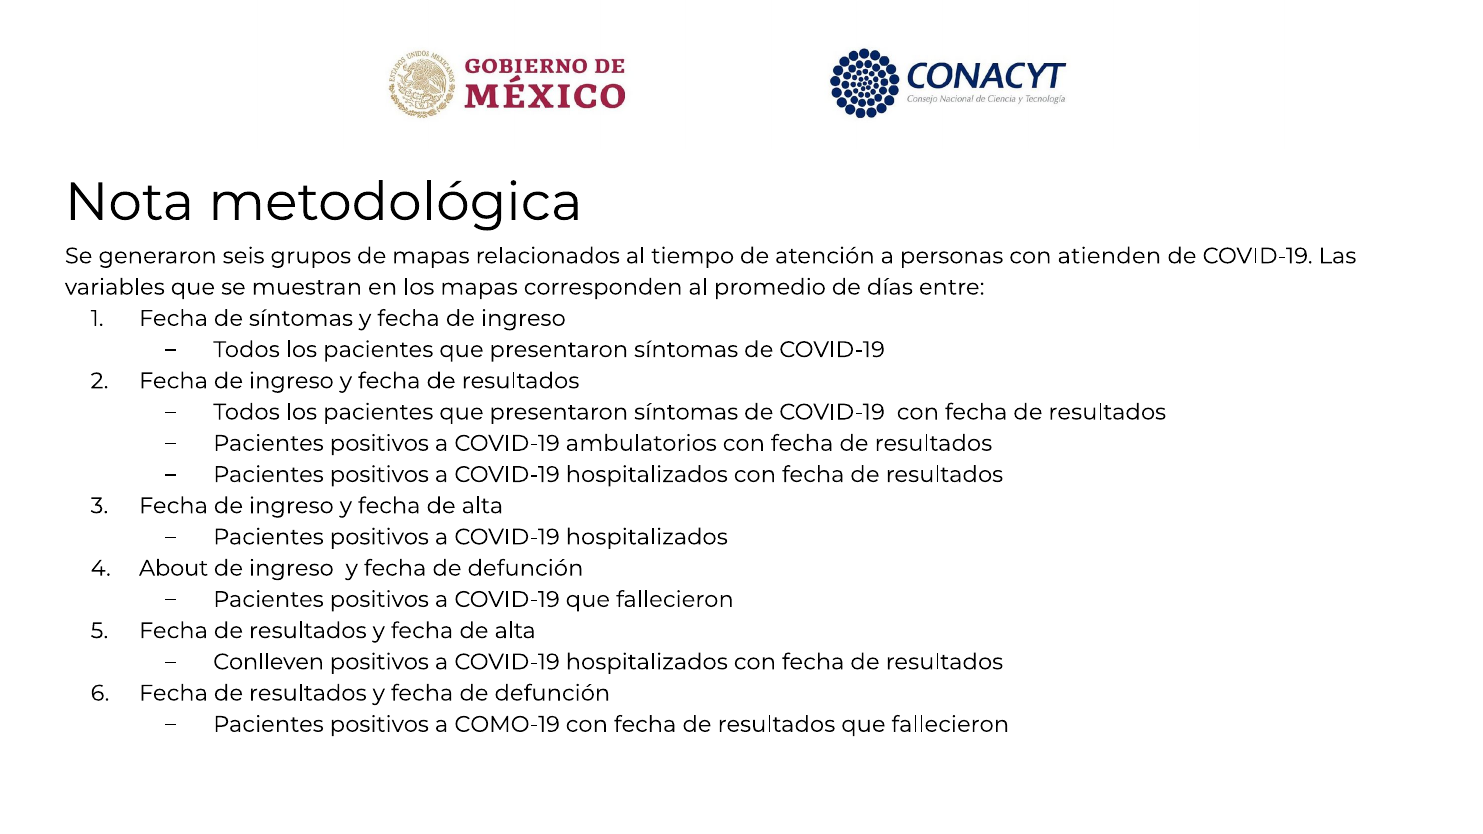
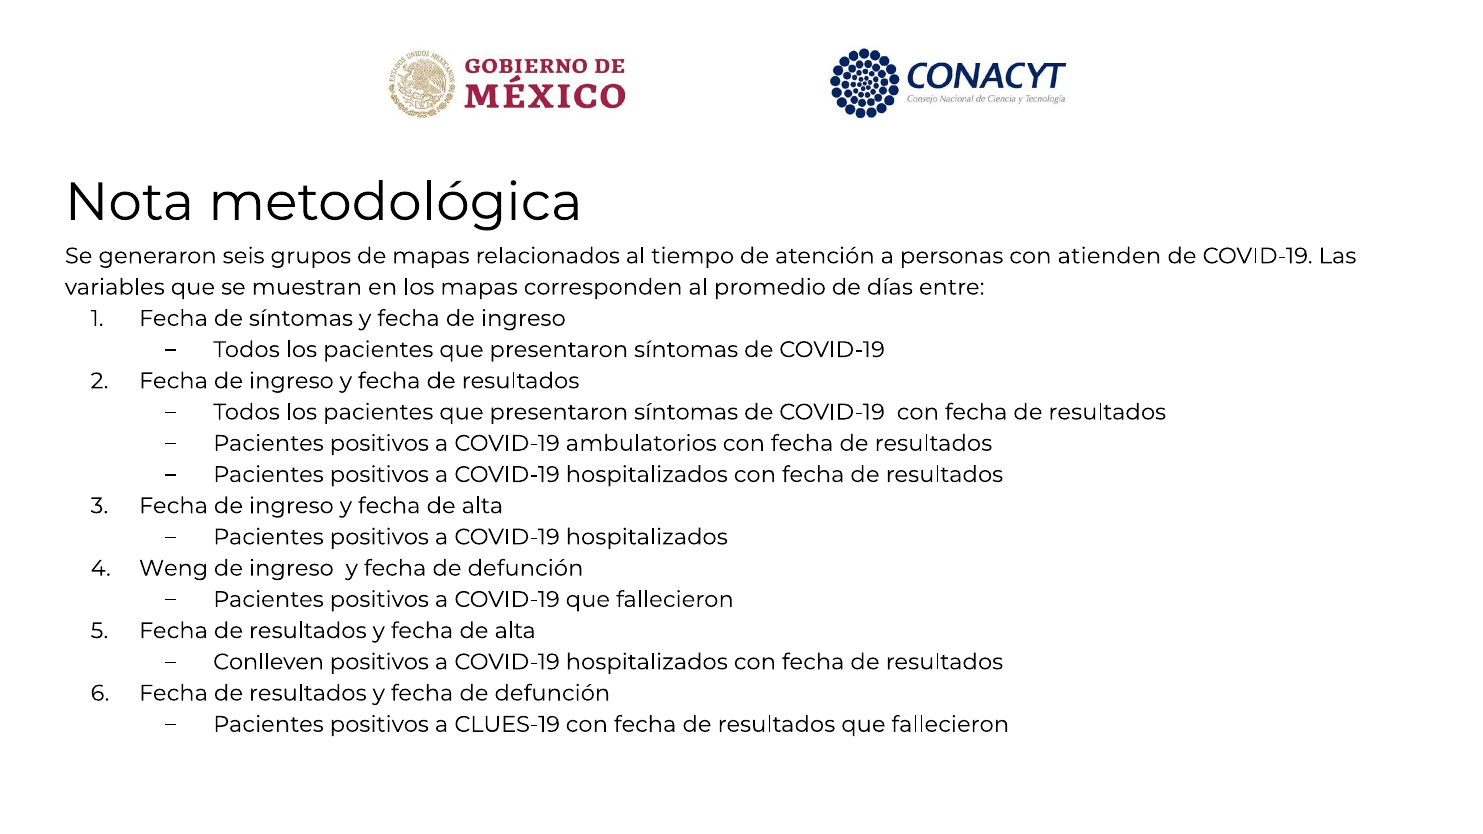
About: About -> Weng (174, 568)
COMO-19: COMO-19 -> CLUES-19 (507, 725)
